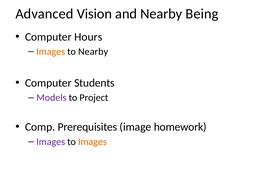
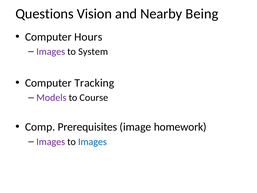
Advanced: Advanced -> Questions (45, 14)
Images colour: orange -> purple (51, 52)
to Nearby: Nearby -> System (93, 52)
Students: Students -> Tracking (94, 83)
Project: Project -> Course (94, 98)
Images colour: orange -> blue (92, 142)
